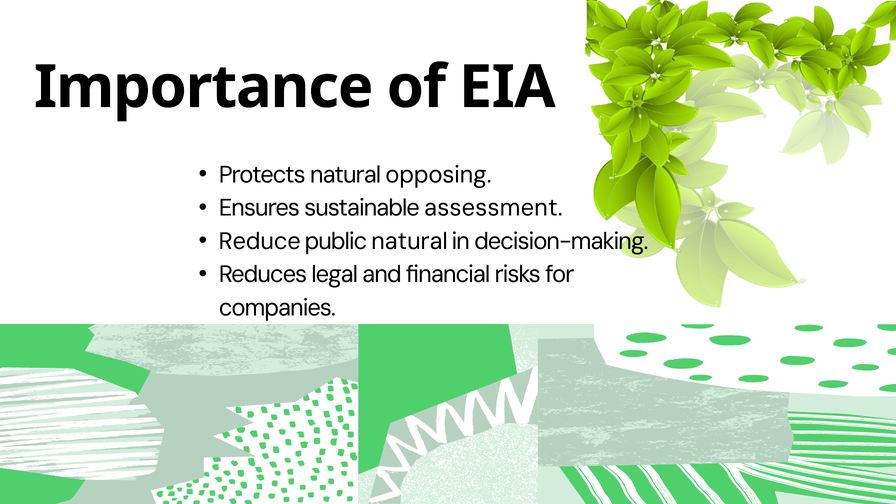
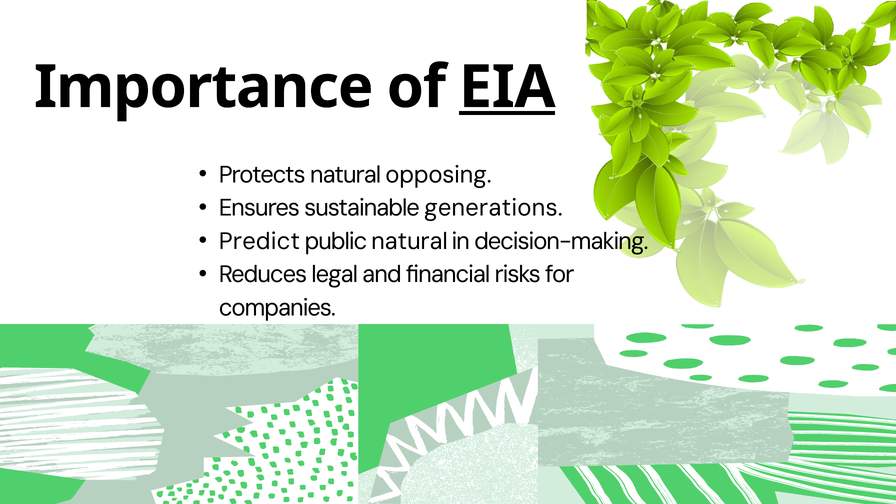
EIA underline: none -> present (507, 87)
assessment: assessment -> generations (493, 208)
Reduce: Reduce -> Predict (259, 241)
